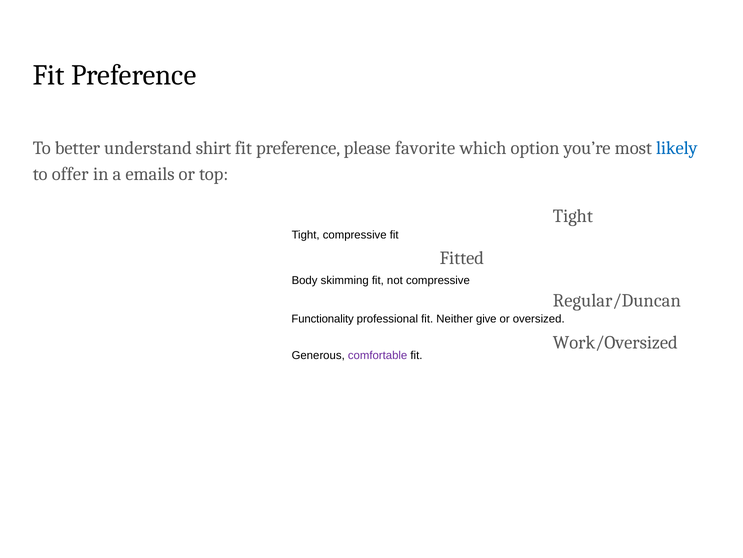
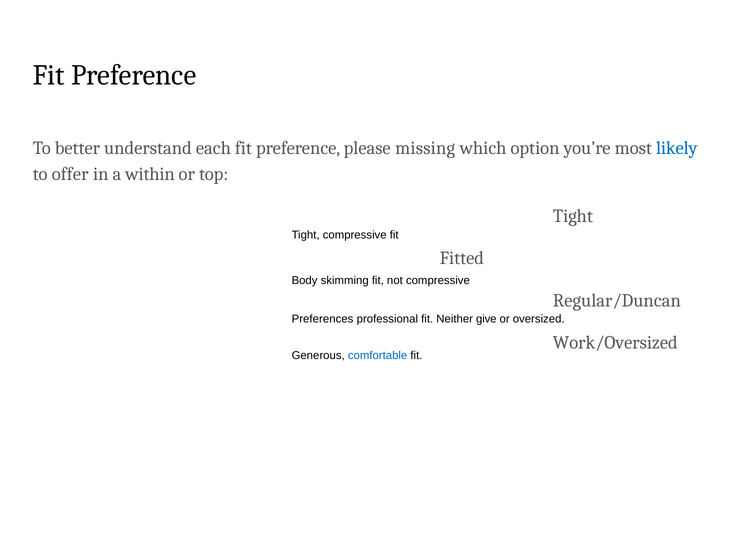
shirt: shirt -> each (213, 148)
favorite: favorite -> missing (425, 148)
emails: emails -> within (150, 174)
Functionality: Functionality -> Preferences (323, 319)
comfortable colour: purple -> blue (378, 355)
